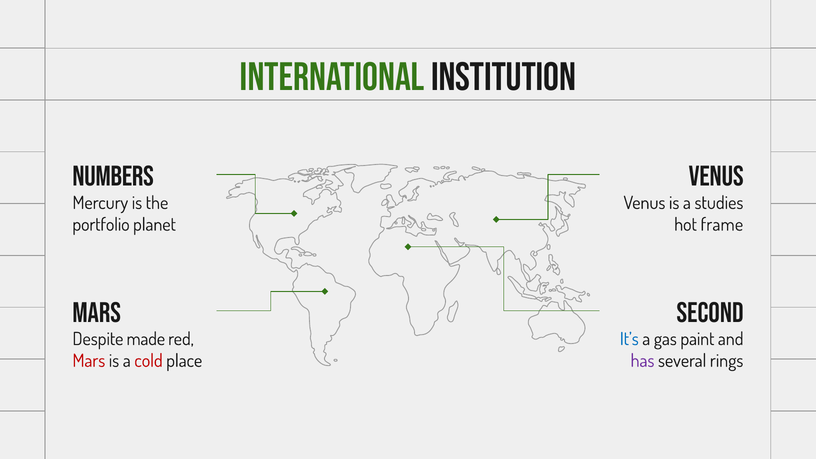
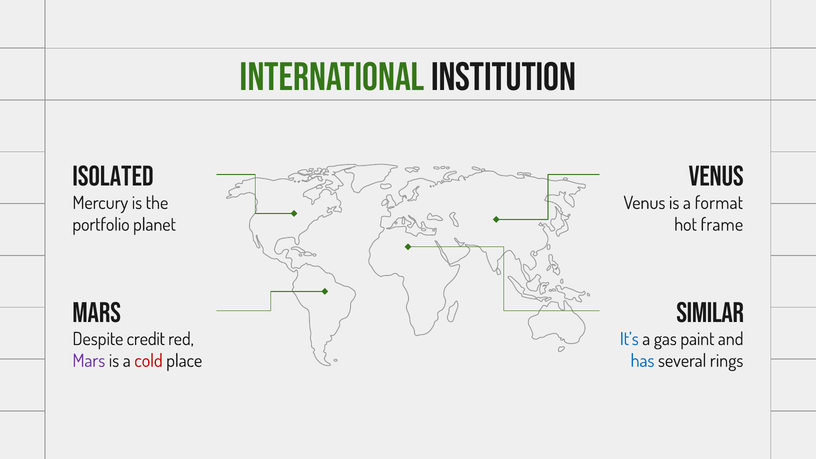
NUMBERS: NUMBERS -> ISOLATED (113, 177)
studies: studies -> format (719, 203)
SECOND: SECOND -> SIMILAR (710, 313)
made: made -> credit (146, 339)
Mars colour: red -> purple (89, 361)
has colour: purple -> blue (643, 361)
